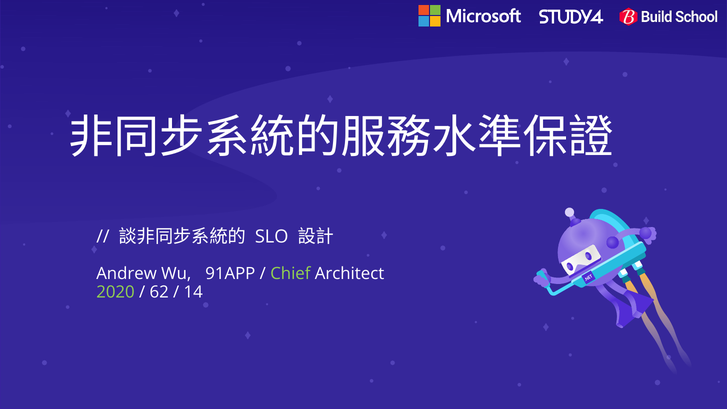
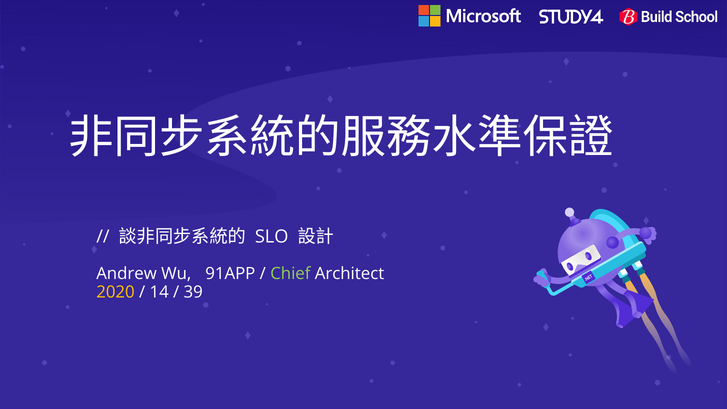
2020 colour: light green -> yellow (116, 292)
62: 62 -> 14 (159, 292)
14: 14 -> 39 (193, 292)
